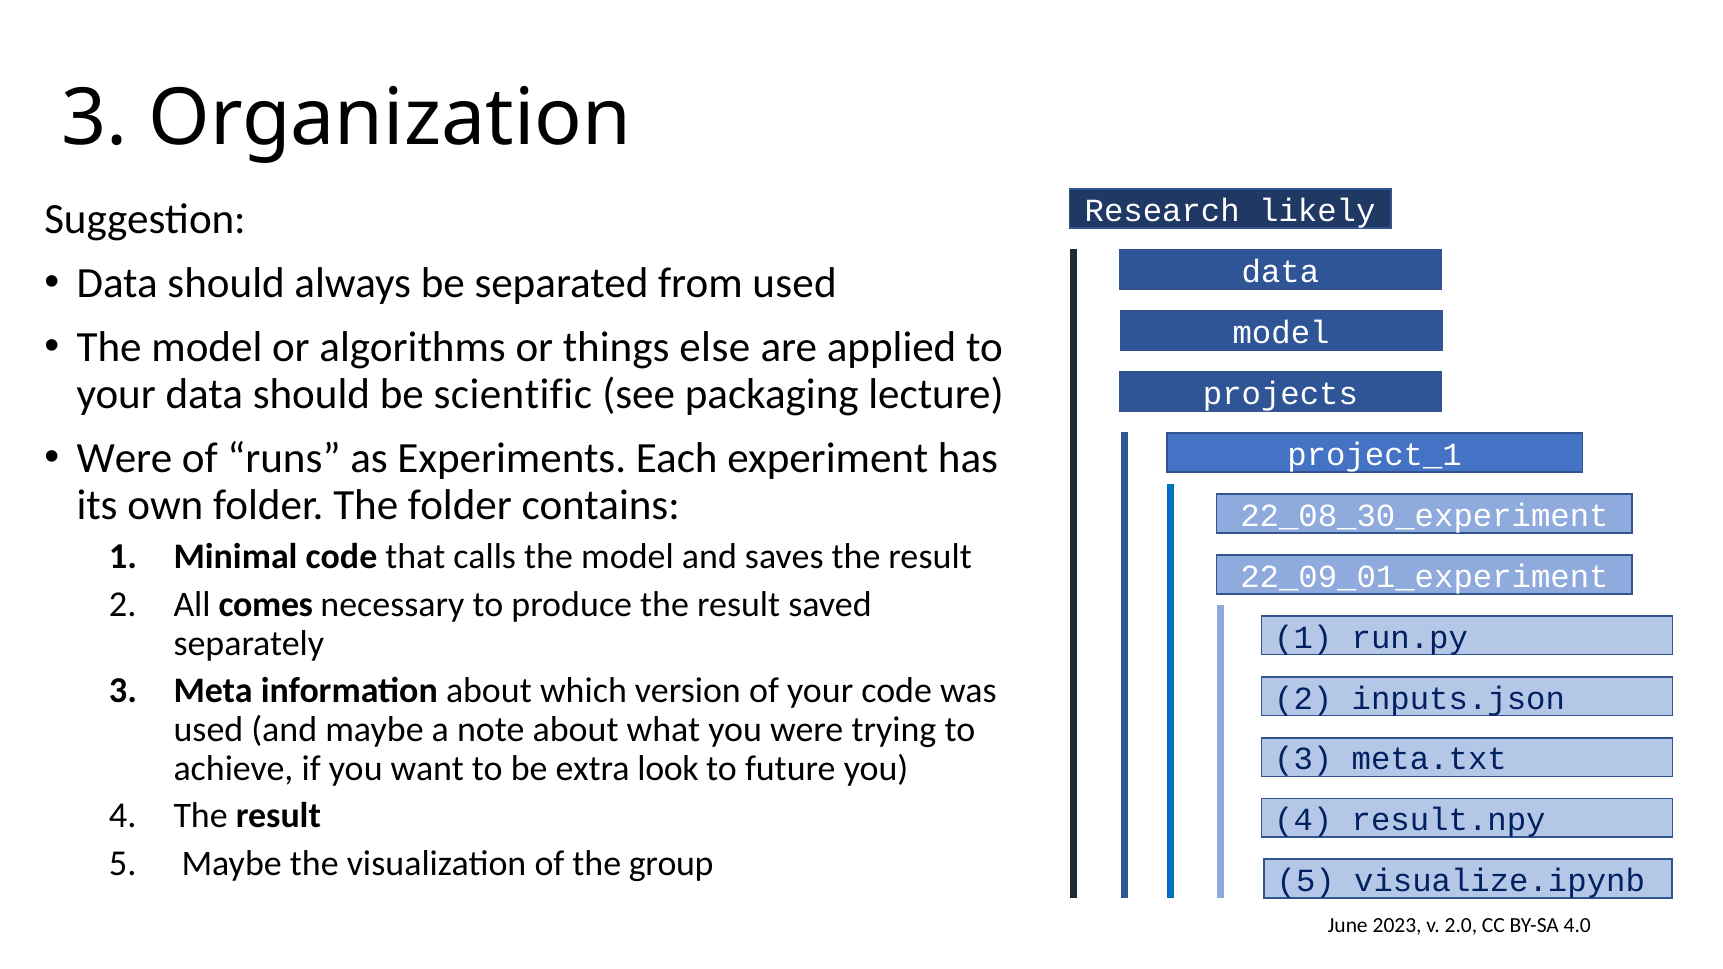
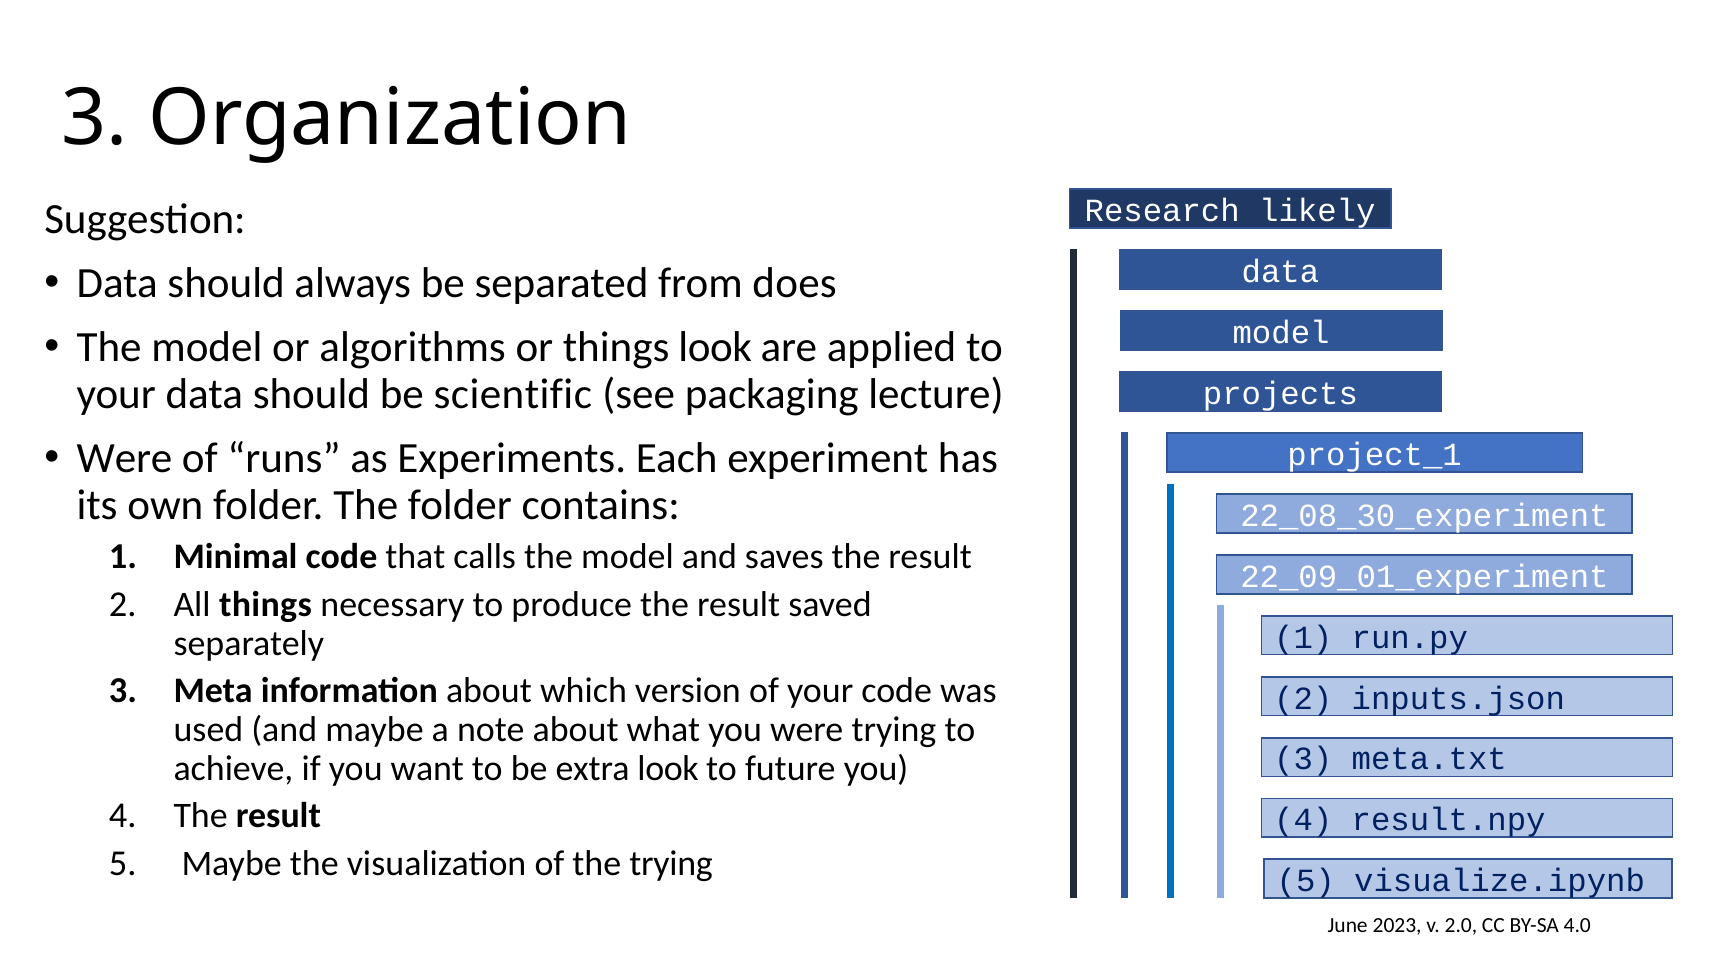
from used: used -> does (795, 283)
things else: else -> look (715, 348)
All comes: comes -> things (265, 605)
the group: group -> trying (671, 864)
